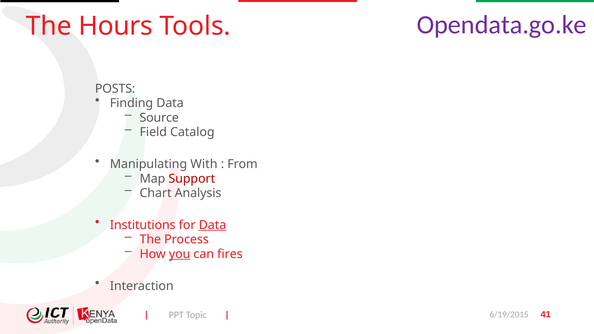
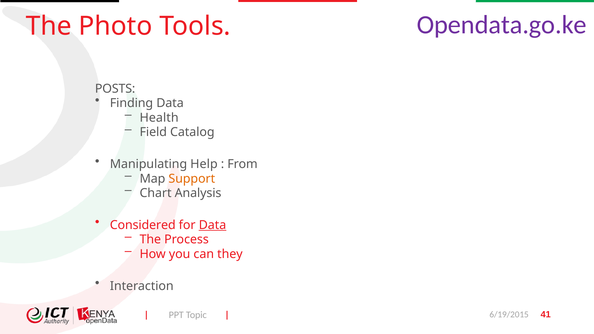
Hours: Hours -> Photo (115, 26)
Source: Source -> Health (159, 118)
With: With -> Help (204, 164)
Support colour: red -> orange (192, 179)
Institutions: Institutions -> Considered (143, 225)
you underline: present -> none (180, 254)
fires: fires -> they (230, 254)
